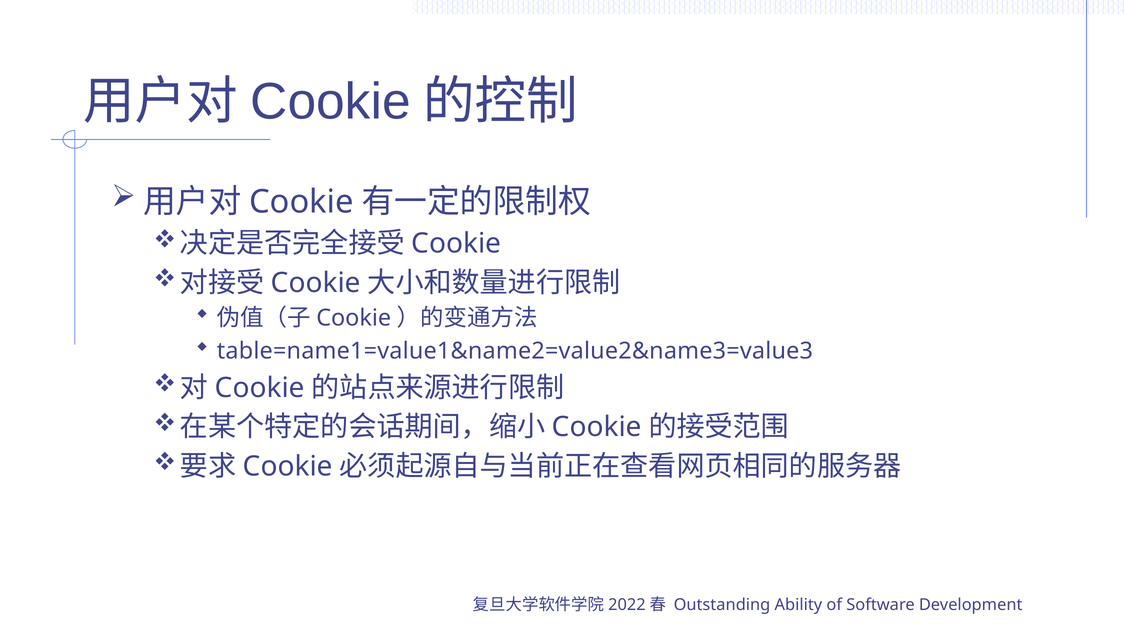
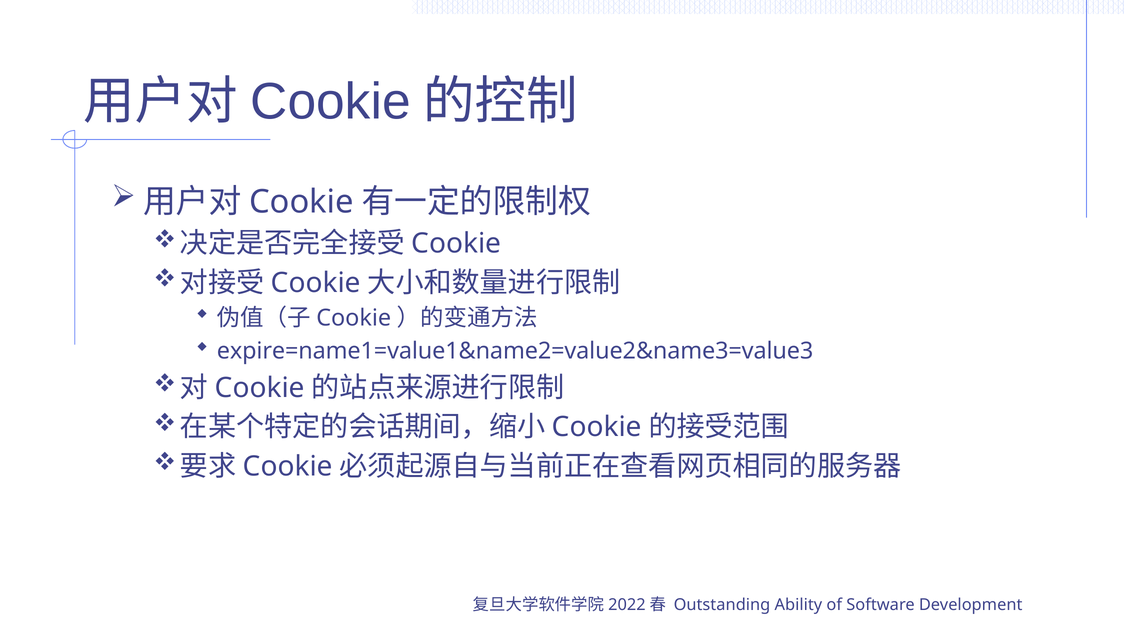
table=name1=value1&name2=value2&name3=value3: table=name1=value1&name2=value2&name3=value3 -> expire=name1=value1&name2=value2&name3=value3 (515, 351)
